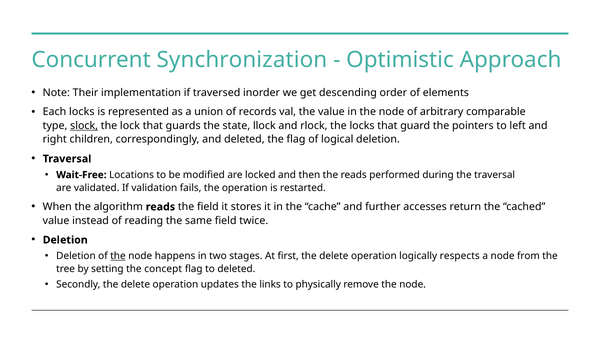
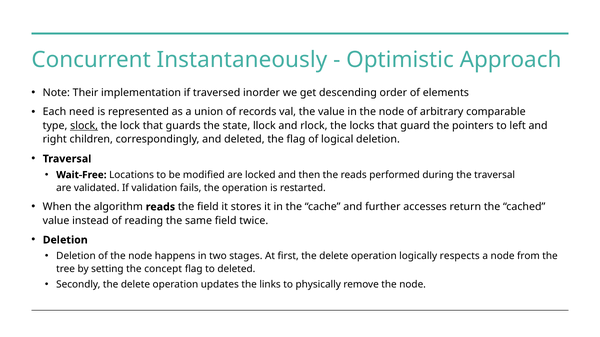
Synchronization: Synchronization -> Instantaneously (242, 60)
Each locks: locks -> need (82, 112)
the underline: present -> none (118, 256)
